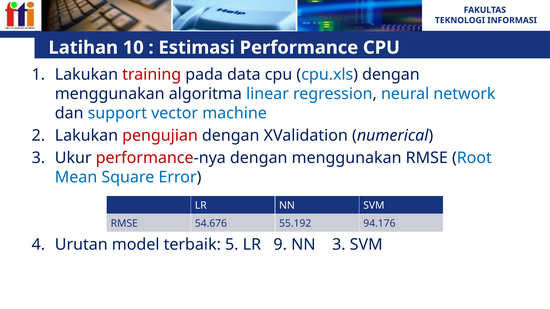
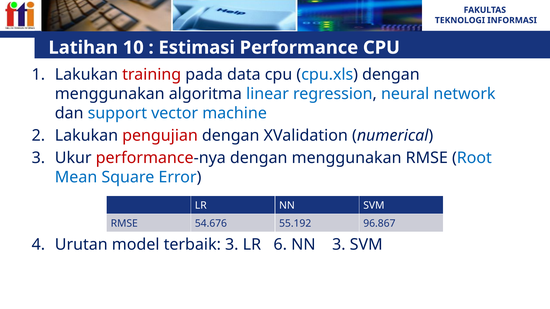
94.176: 94.176 -> 96.867 (379, 224)
terbaik 5: 5 -> 3 (232, 245)
9: 9 -> 6 (280, 245)
